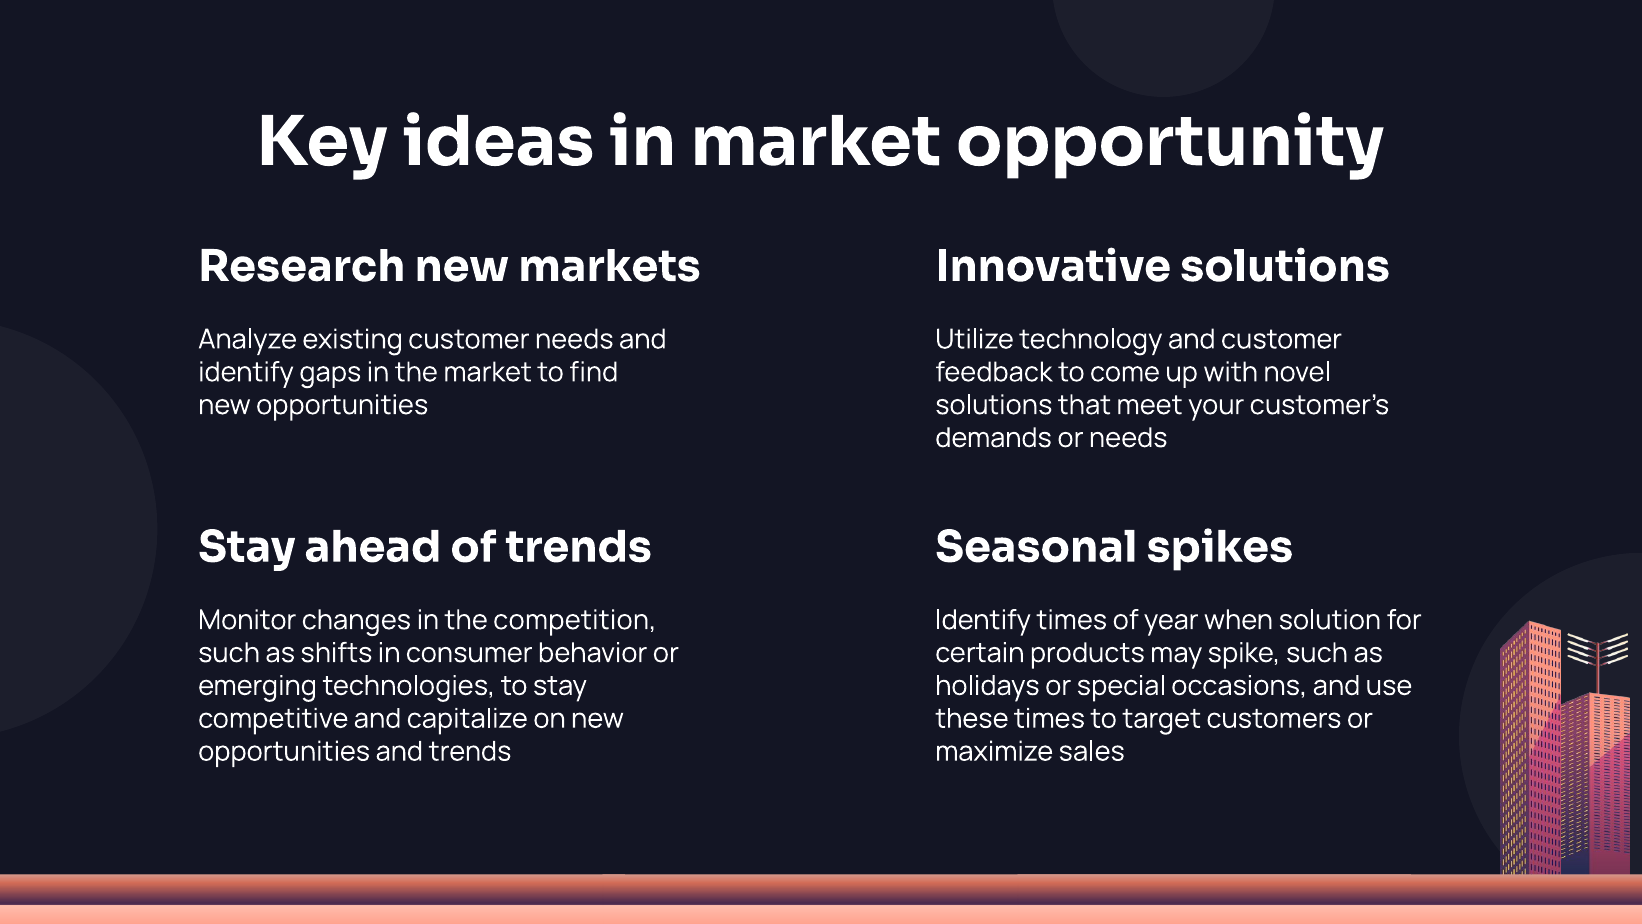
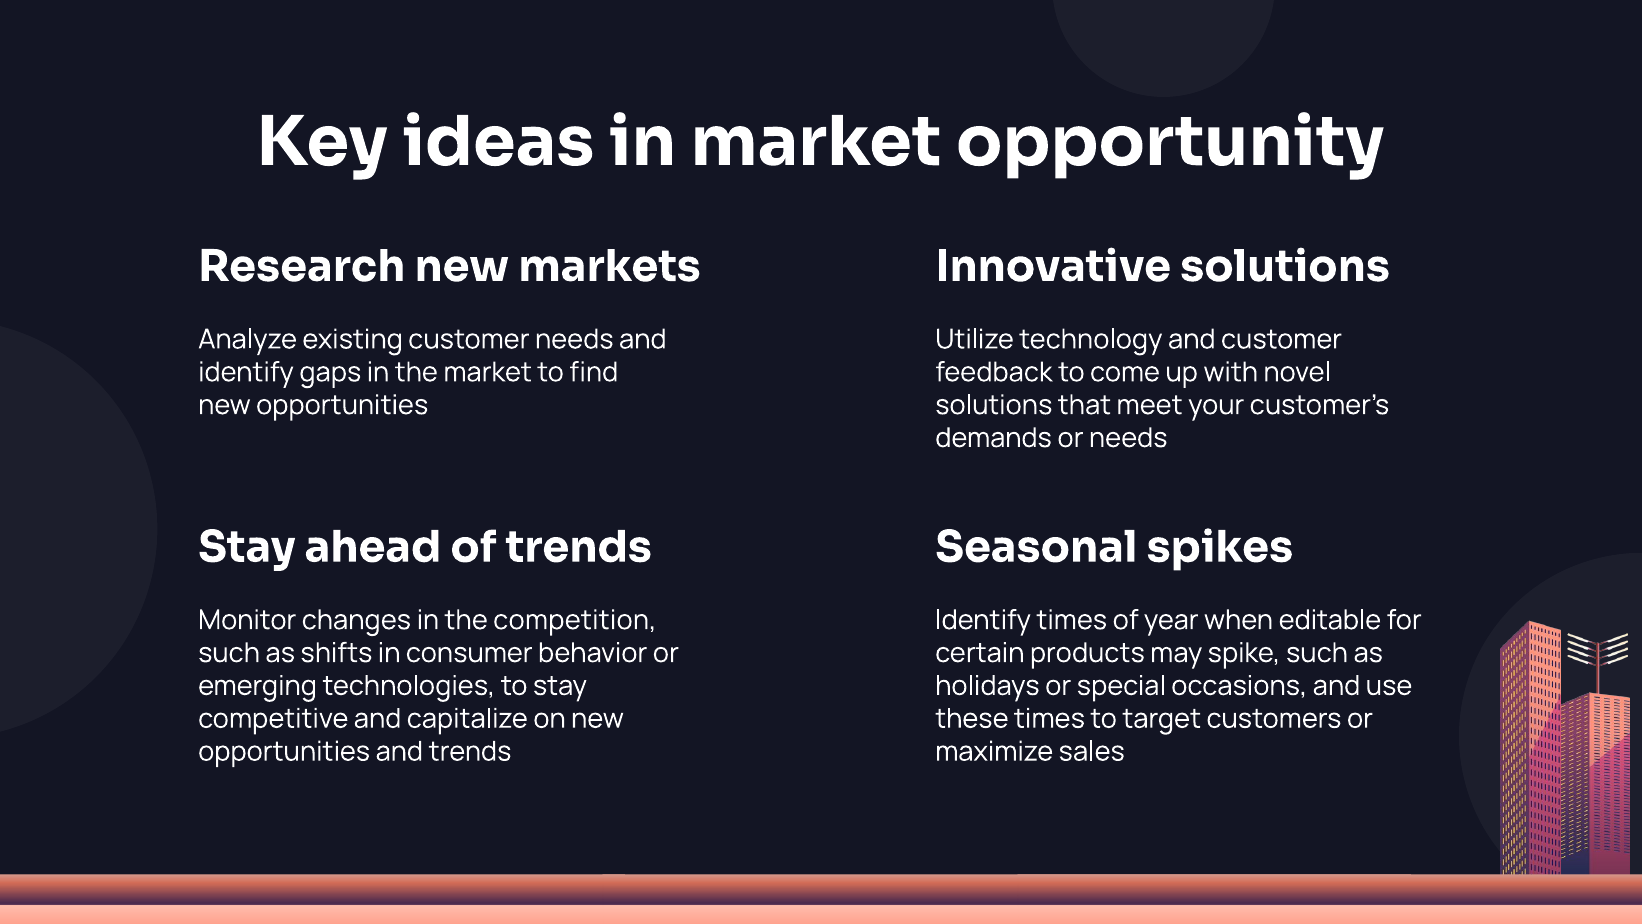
solution: solution -> editable (1330, 620)
